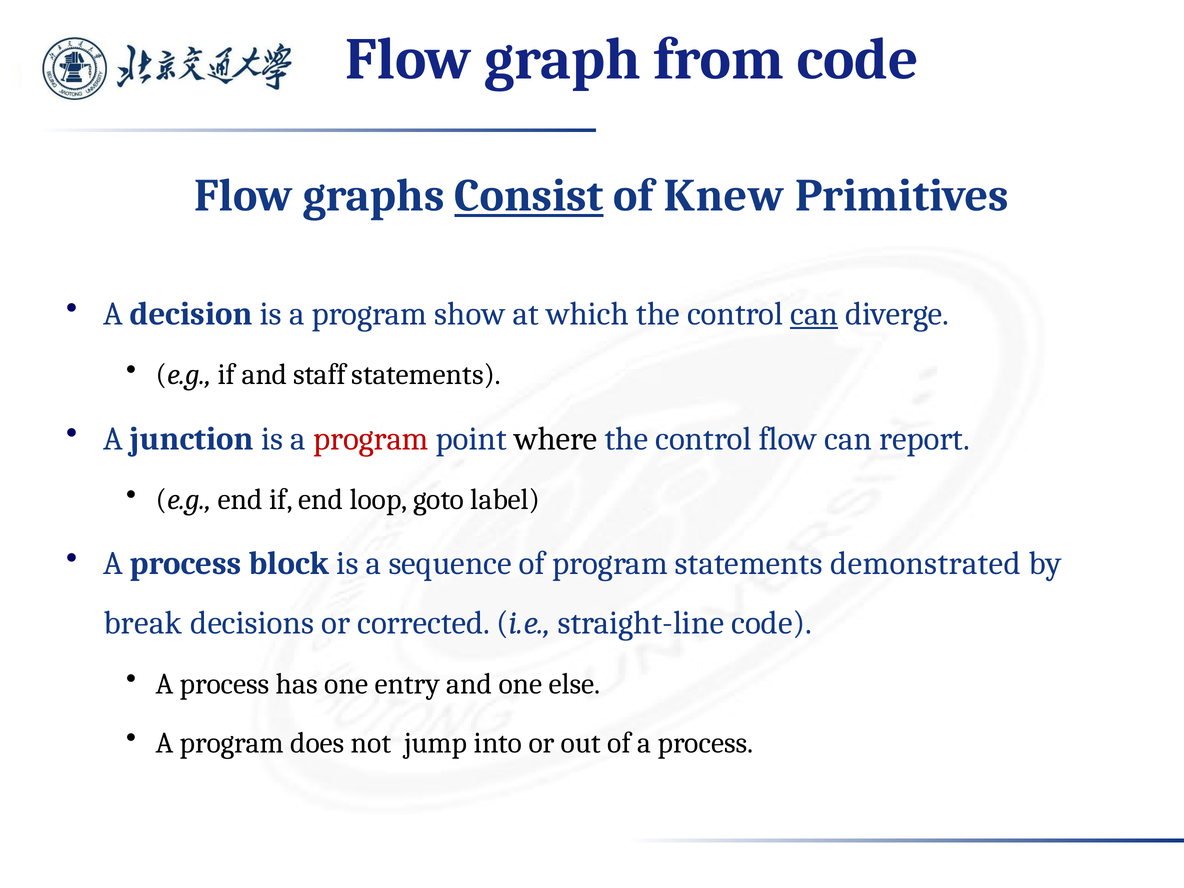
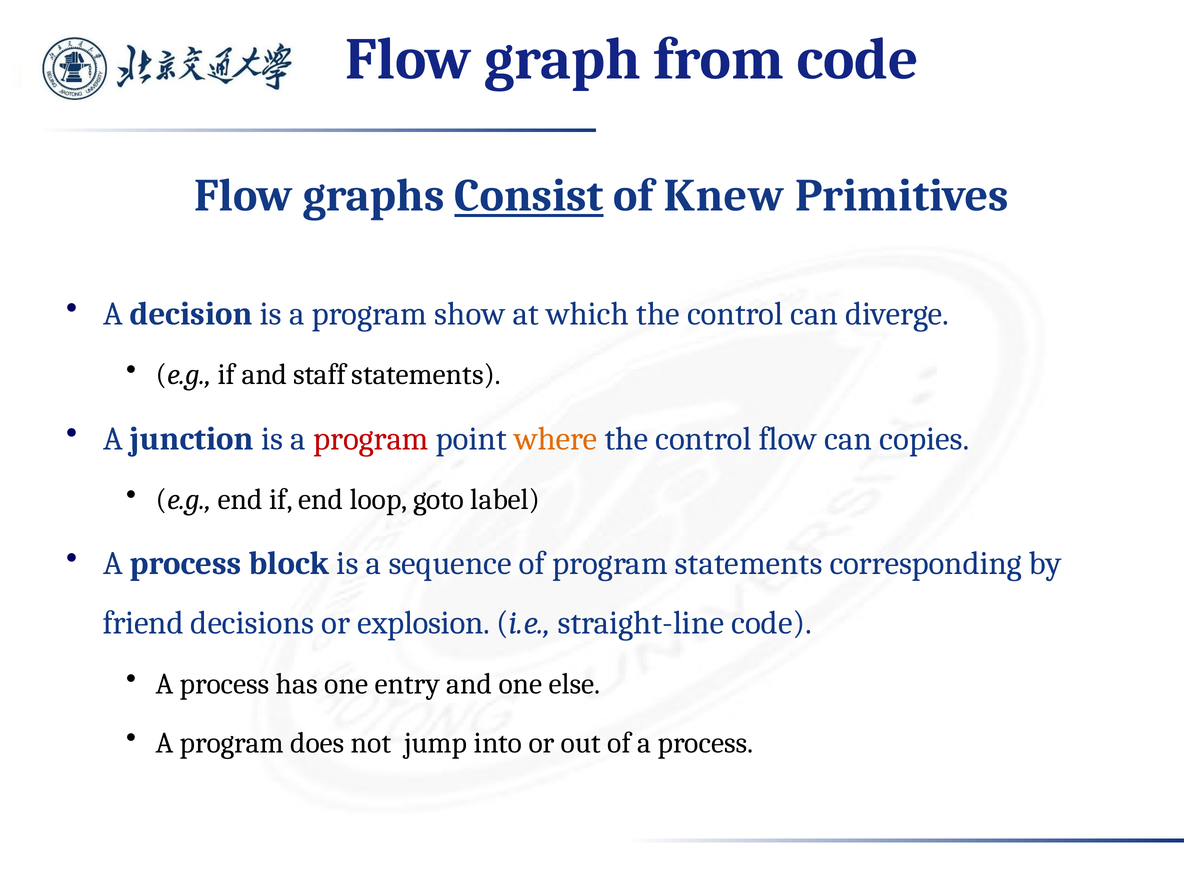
can underline: present -> none (814, 314)
where colour: black -> orange (556, 439)
report: report -> copies (925, 439)
demonstrated: demonstrated -> corresponding (926, 564)
break: break -> friend (143, 623)
corrected: corrected -> explosion (424, 623)
